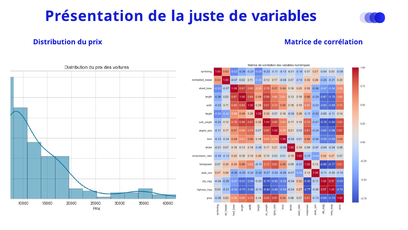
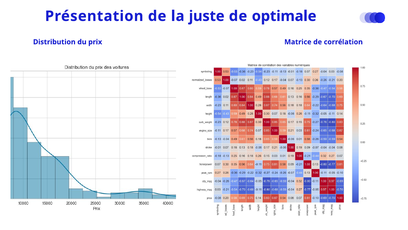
variables: variables -> optimale (284, 16)
